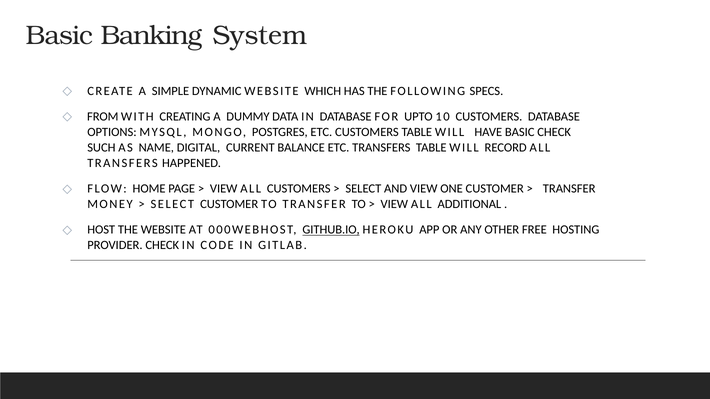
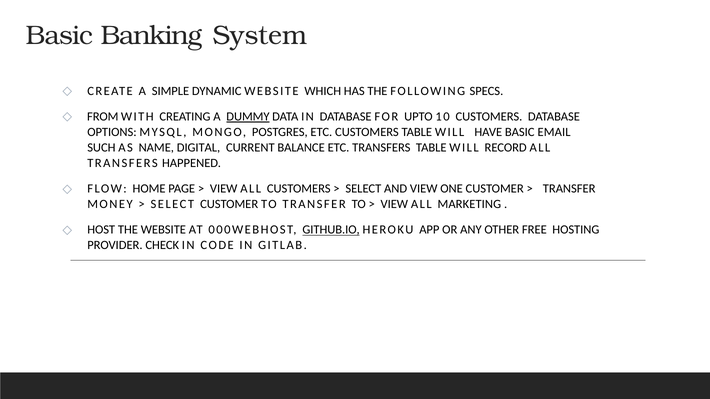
DUMMY underline: none -> present (248, 117)
BASIC CHECK: CHECK -> EMAIL (554, 132)
ADDITIONAL: ADDITIONAL -> MARKETING (469, 204)
